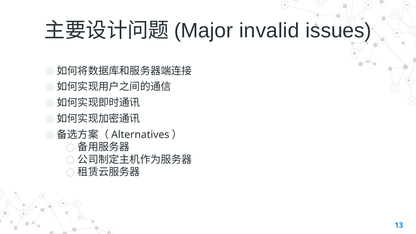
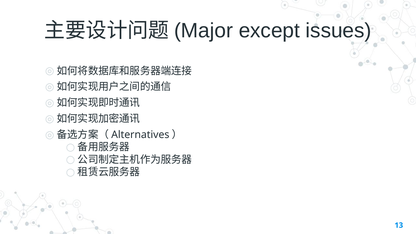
invalid: invalid -> except (269, 31)
